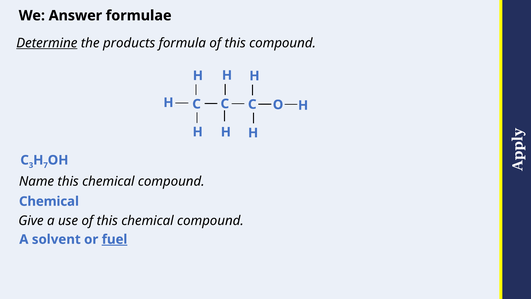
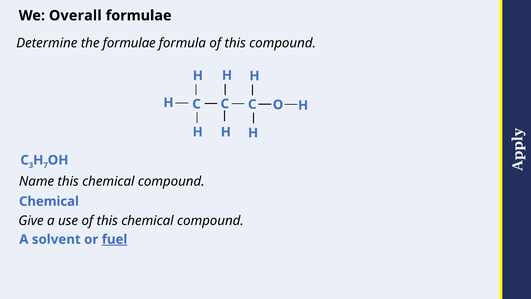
Answer: Answer -> Overall (75, 16)
Determine underline: present -> none (47, 43)
the products: products -> formulae (129, 43)
